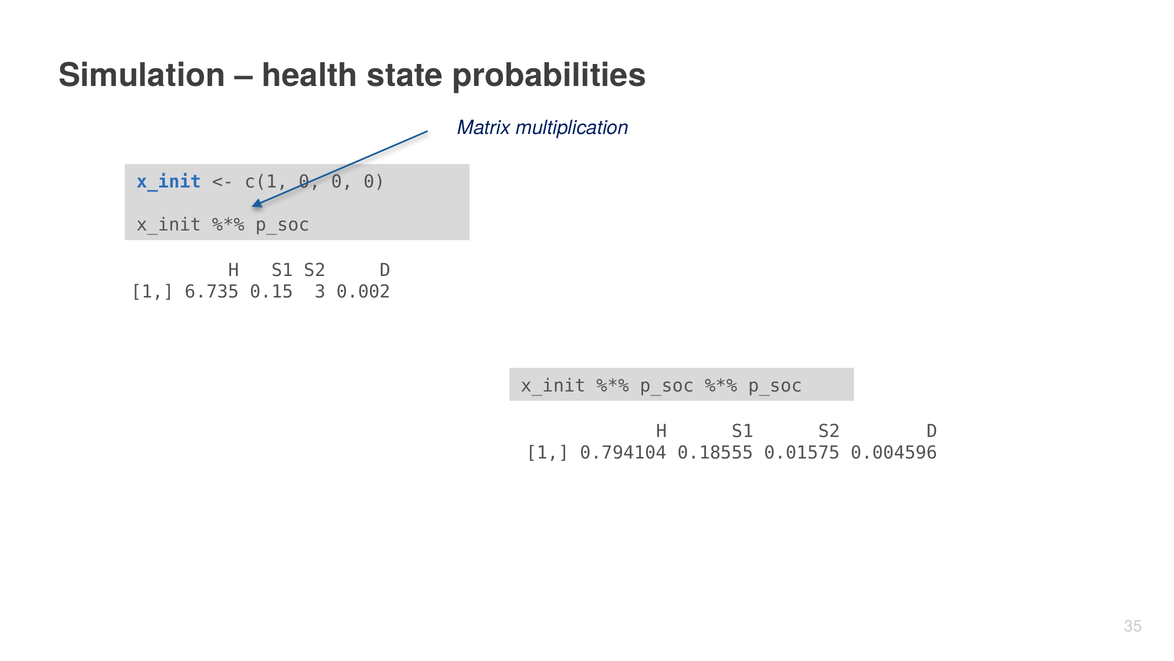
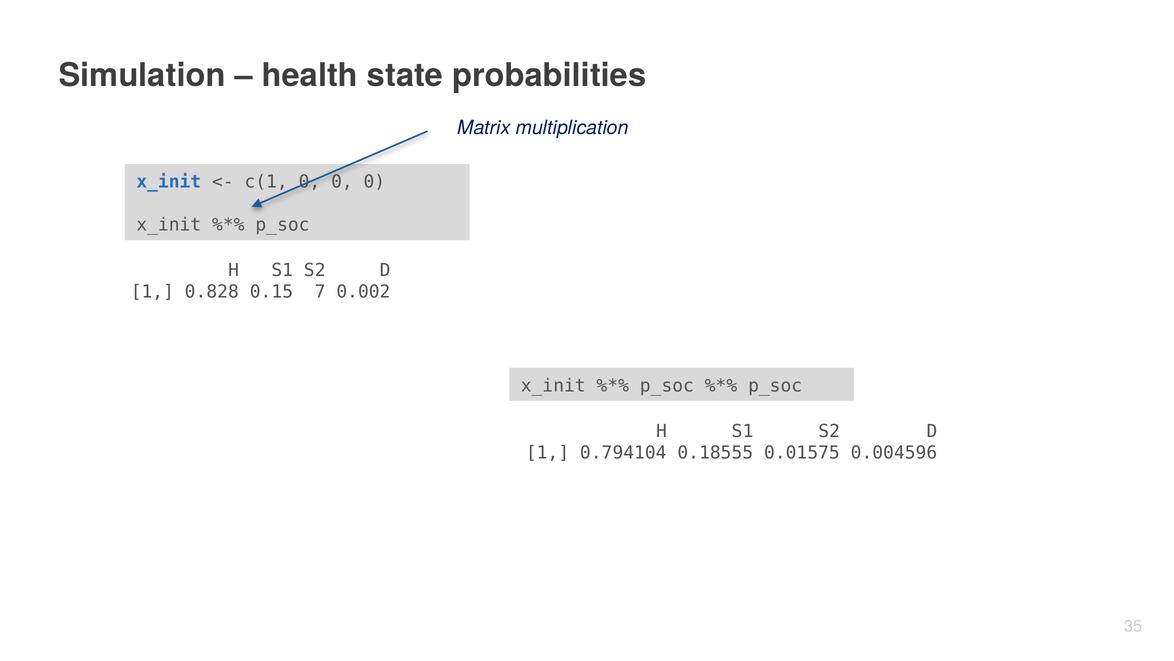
6.735: 6.735 -> 0.828 (212, 292)
3: 3 -> 7 (320, 292)
